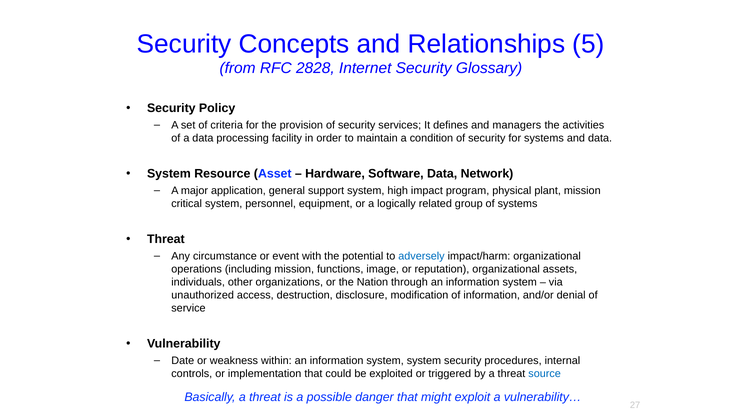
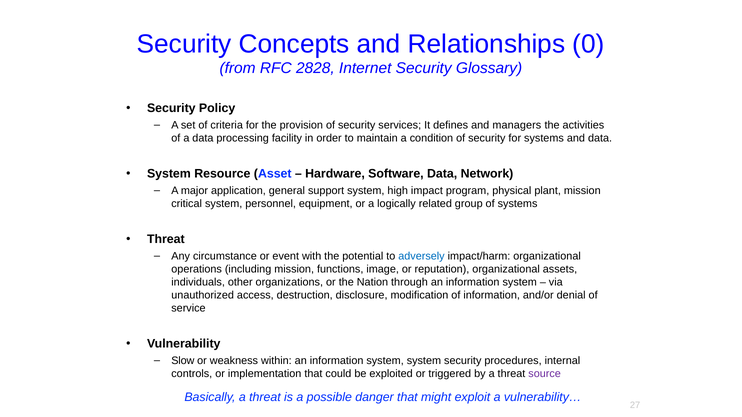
5: 5 -> 0 (589, 44)
Date: Date -> Slow (183, 361)
source colour: blue -> purple (545, 374)
